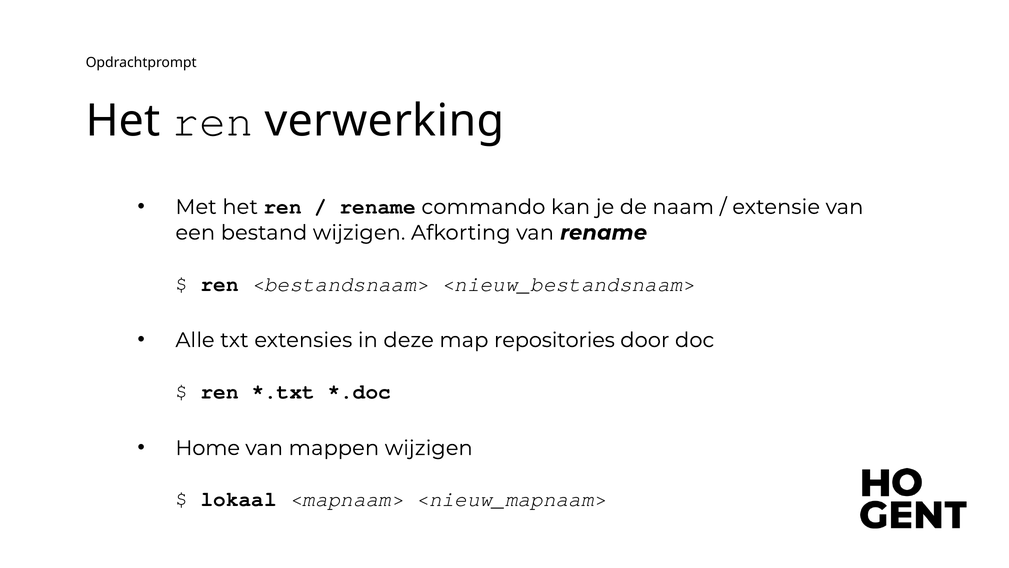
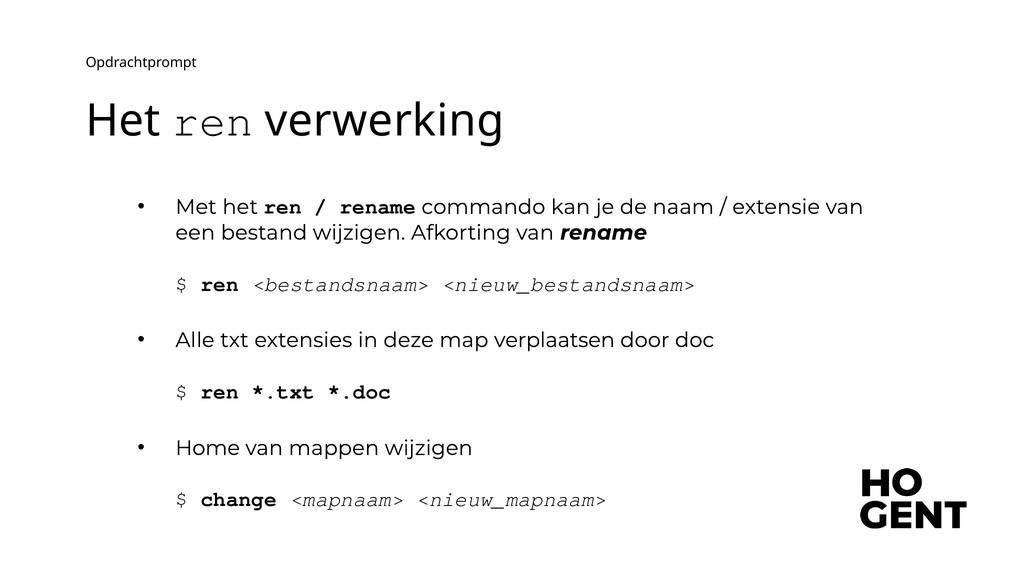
repositories: repositories -> verplaatsen (554, 340)
lokaal: lokaal -> change (239, 499)
